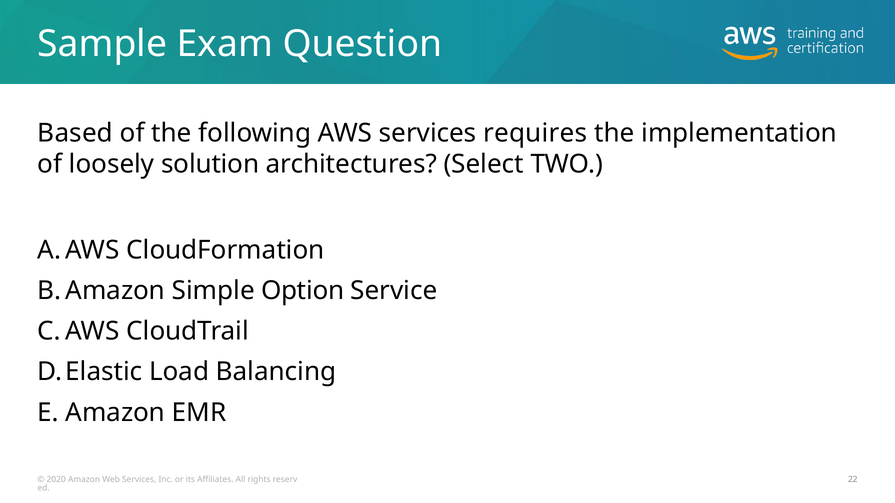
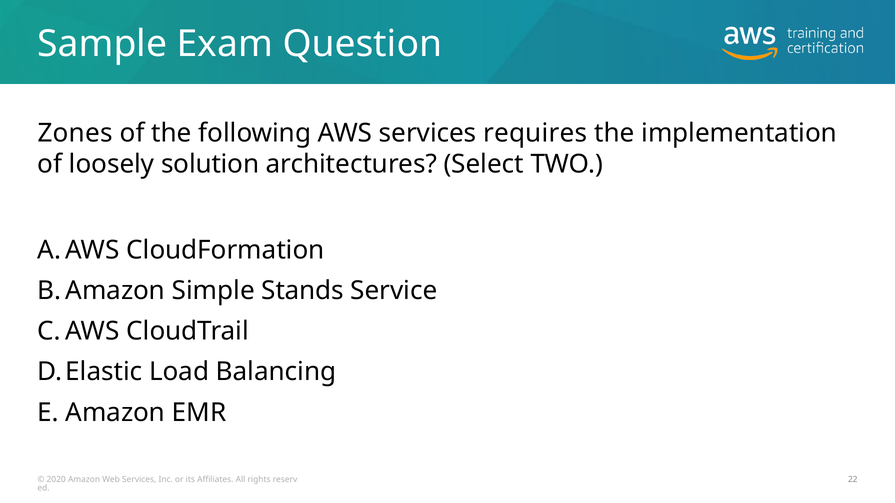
Based: Based -> Zones (75, 133)
Option: Option -> Stands (303, 291)
